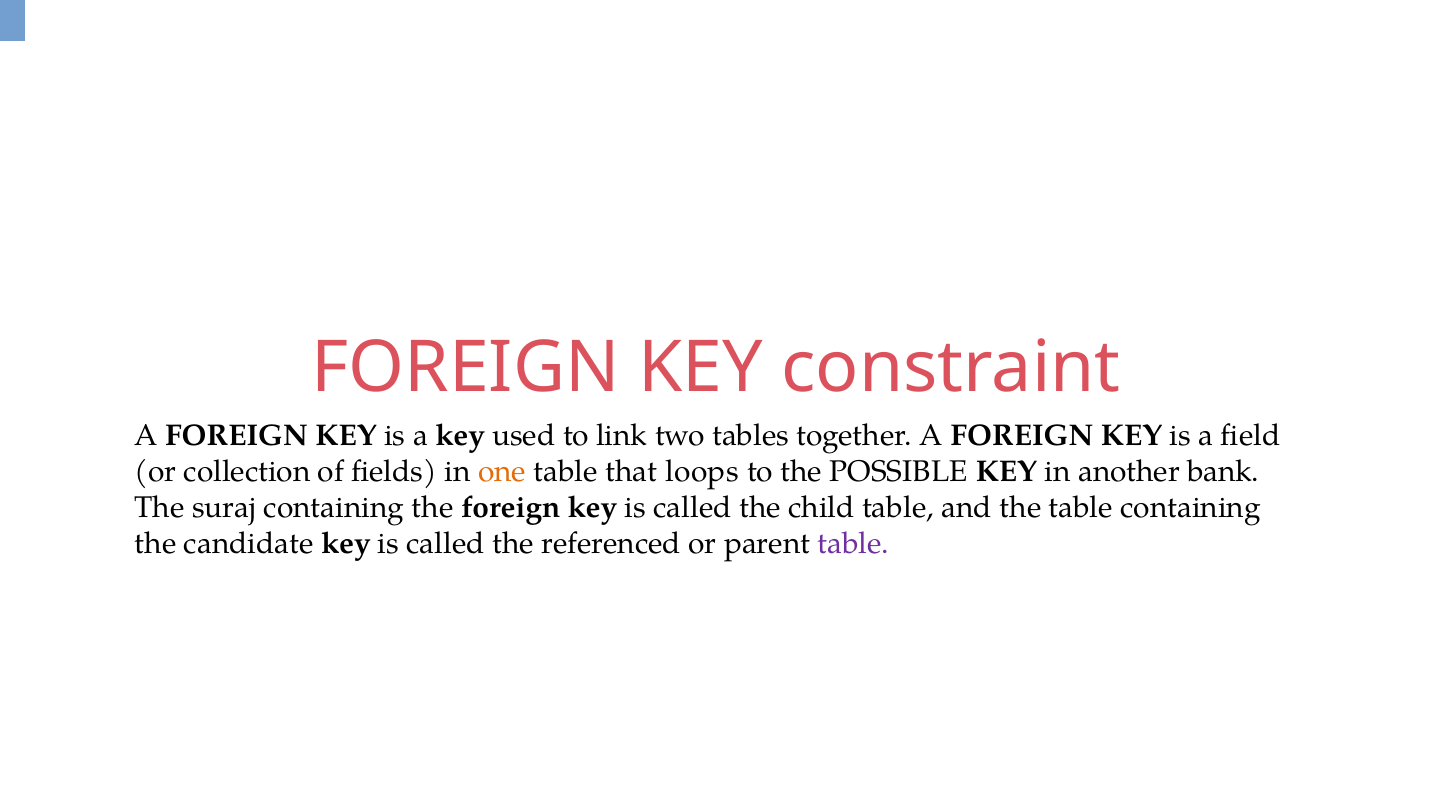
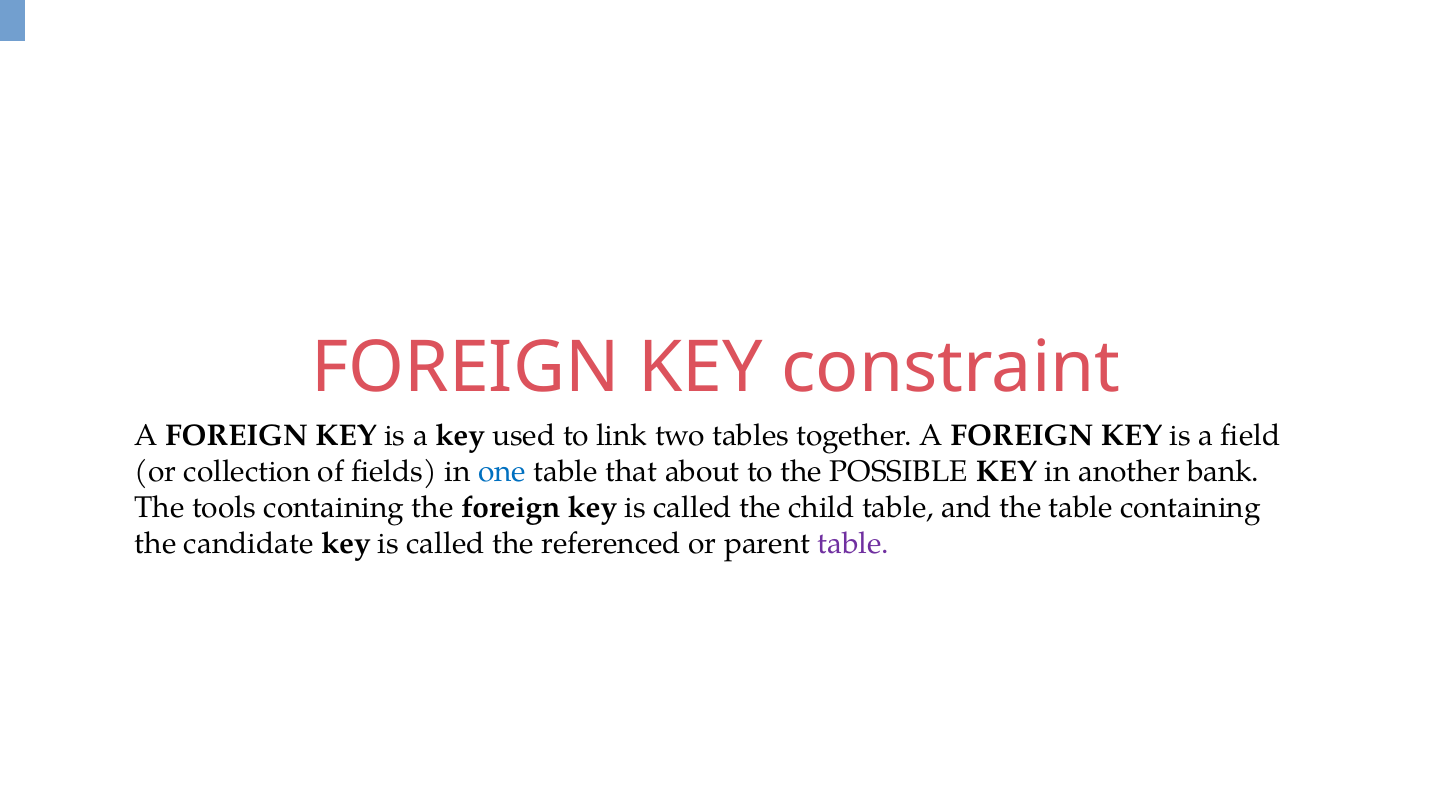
one colour: orange -> blue (502, 472)
loops: loops -> about (702, 472)
suraj: suraj -> tools (224, 508)
